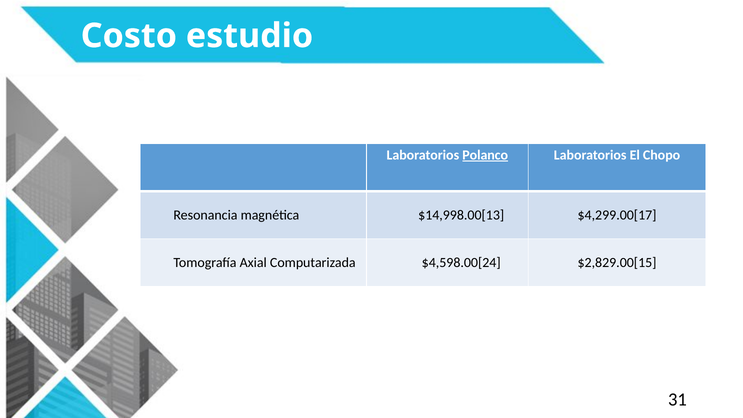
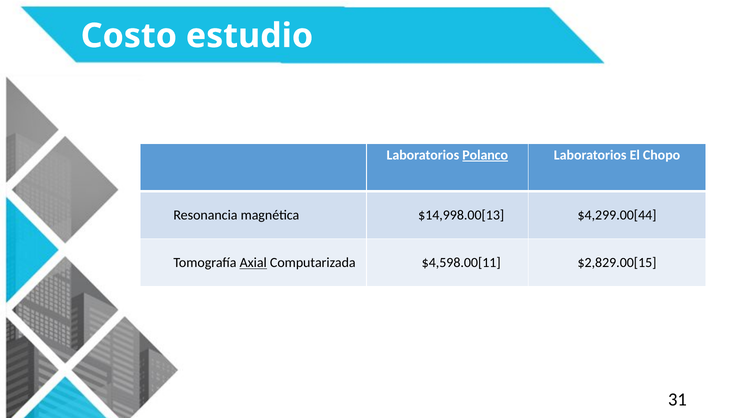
$4,299.00[17: $4,299.00[17 -> $4,299.00[44 (617, 215)
Axial underline: none -> present (253, 263)
$4,598.00[24: $4,598.00[24 -> $4,598.00[11 (461, 263)
